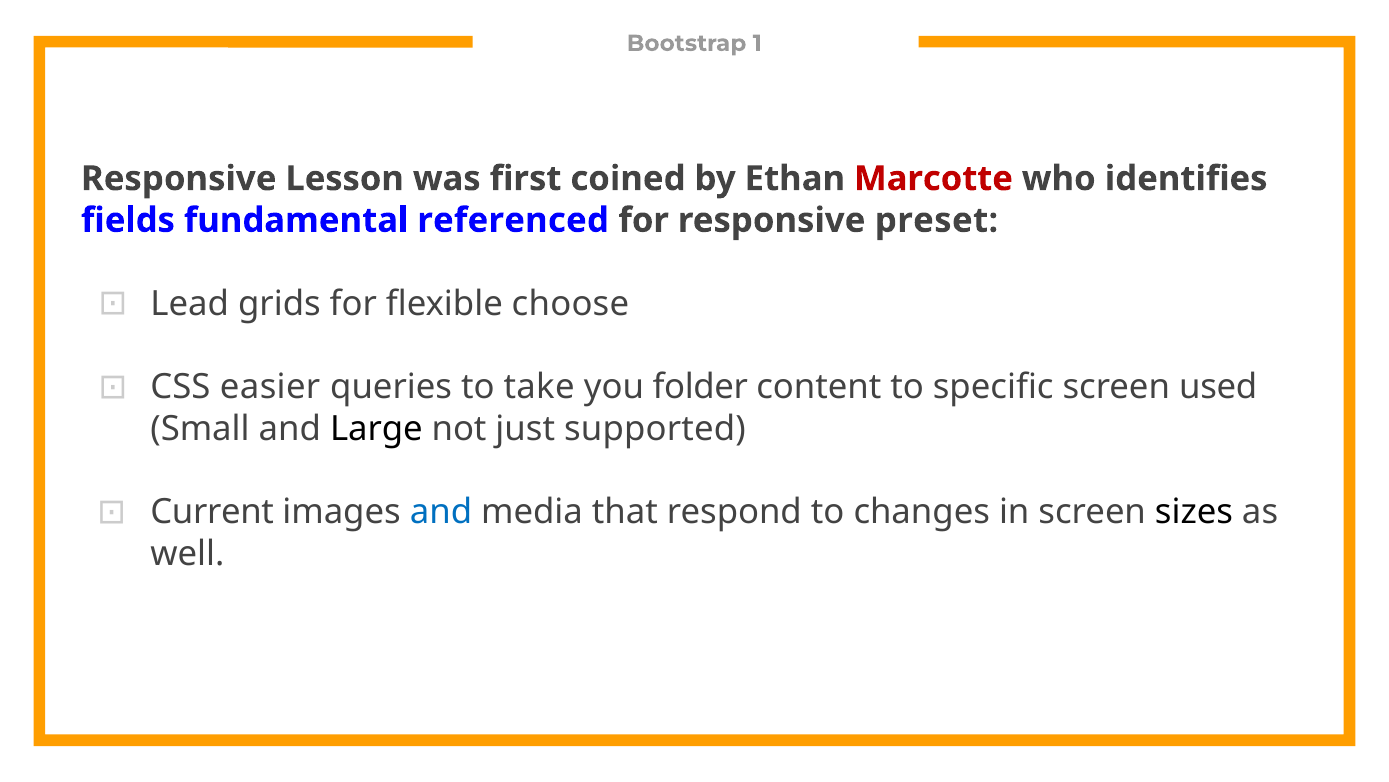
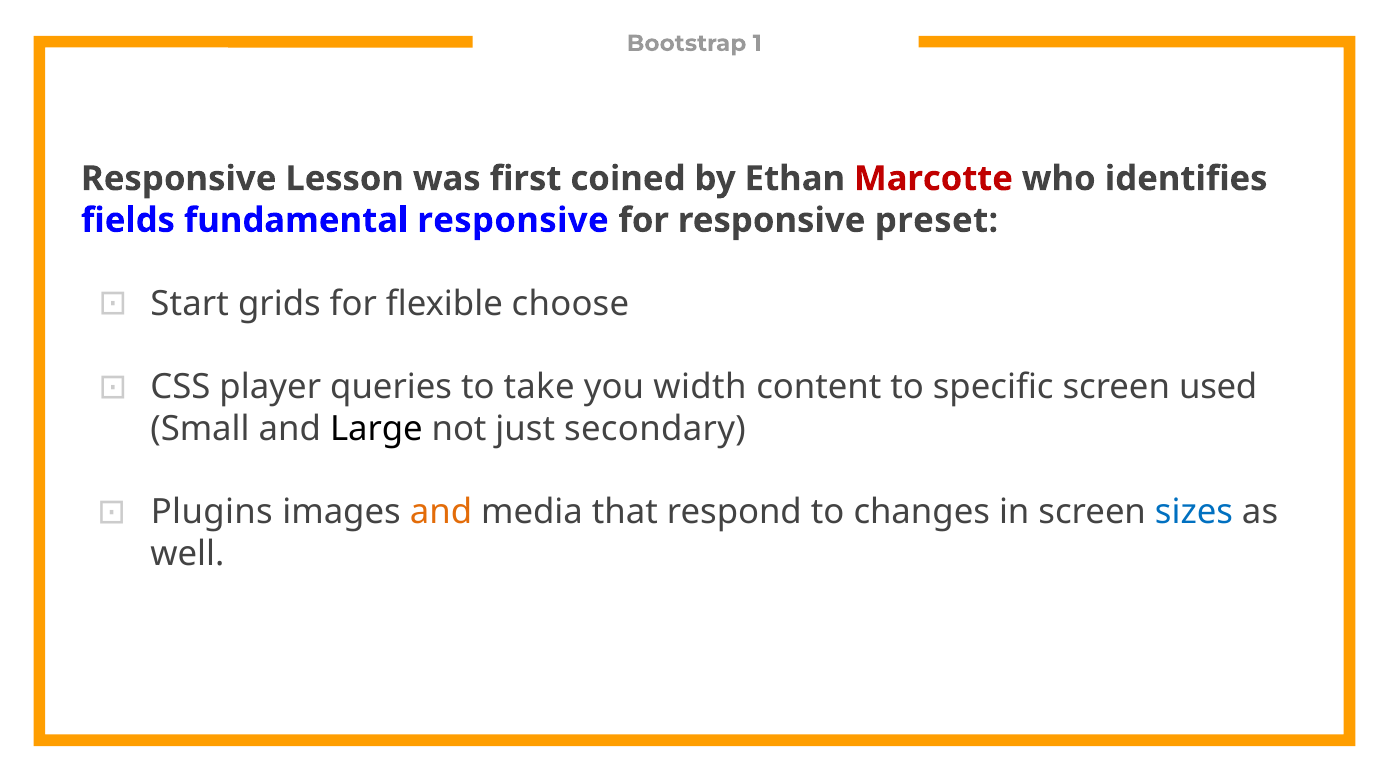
fundamental referenced: referenced -> responsive (513, 220)
Lead: Lead -> Start (190, 304)
easier: easier -> player (270, 387)
folder: folder -> width (700, 387)
supported: supported -> secondary (655, 429)
Current: Current -> Plugins (212, 512)
and colour: blue -> orange (441, 512)
sizes colour: black -> blue (1194, 512)
